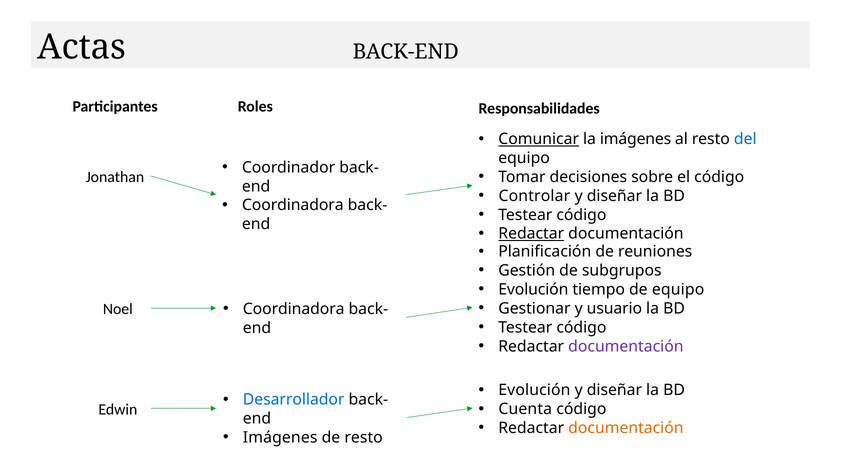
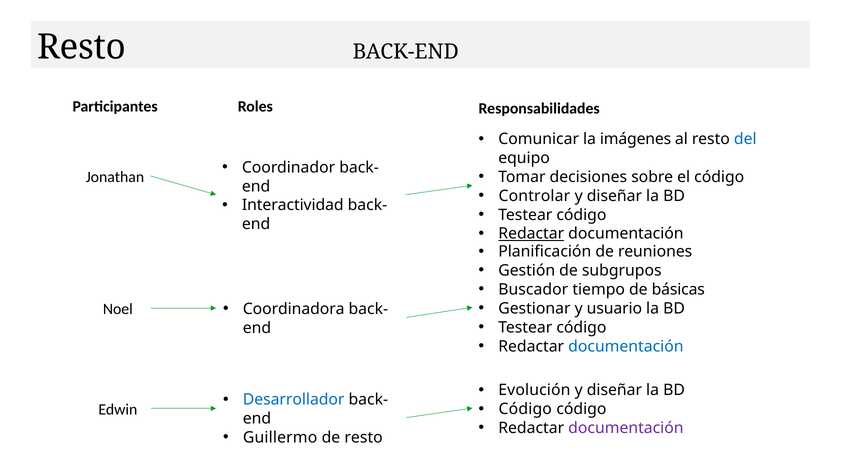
Actas: Actas -> Resto (82, 47)
Comunicar underline: present -> none (539, 139)
Coordinadora: Coordinadora -> Interactividad (293, 205)
Evolución: Evolución -> Buscador (533, 290)
de equipo: equipo -> básicas (678, 290)
documentación colour: purple -> blue (626, 346)
Cuenta: Cuenta -> Código (525, 409)
documentación colour: orange -> purple (626, 428)
Imágenes: Imágenes -> Guillermo (280, 438)
